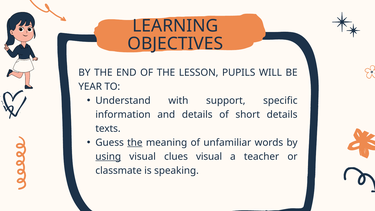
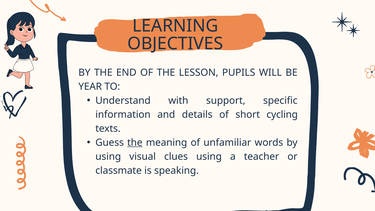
short details: details -> cycling (282, 115)
using underline: present -> none (108, 156)
clues visual: visual -> using (209, 156)
